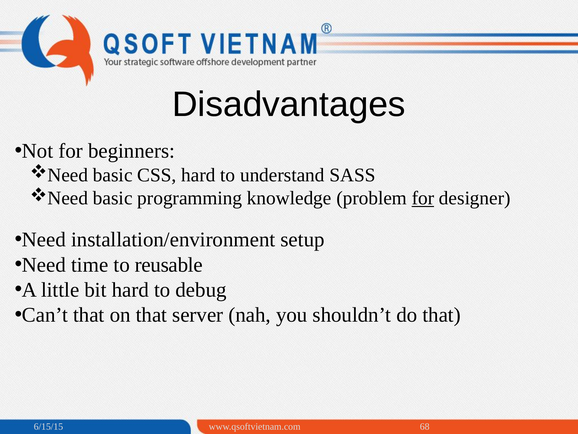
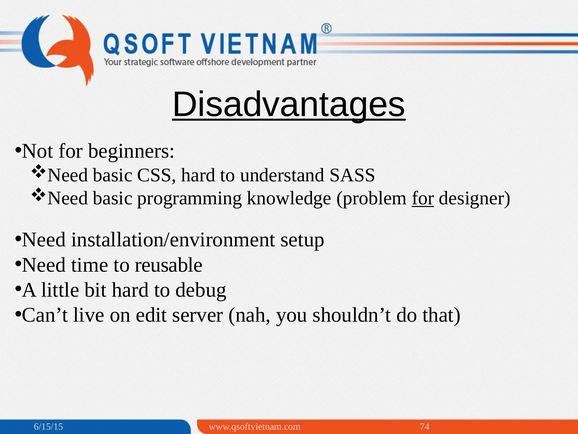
Disadvantages underline: none -> present (289, 104)
Can’t that: that -> live (89, 315)
on that: that -> edit (151, 315)
68: 68 -> 74 (425, 426)
